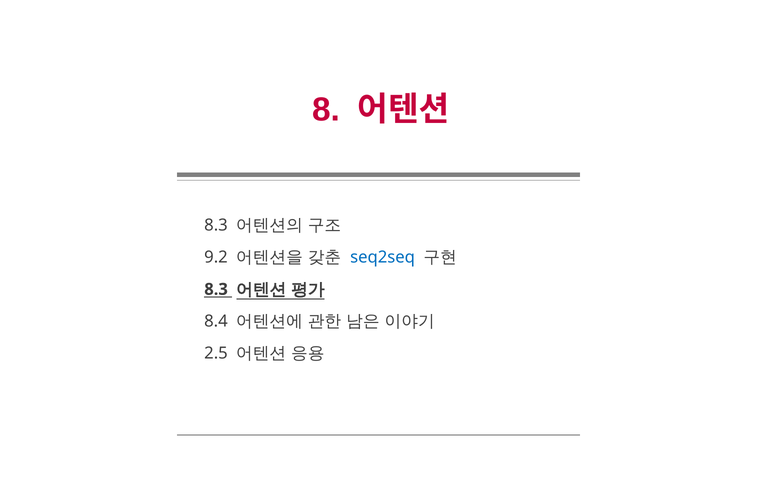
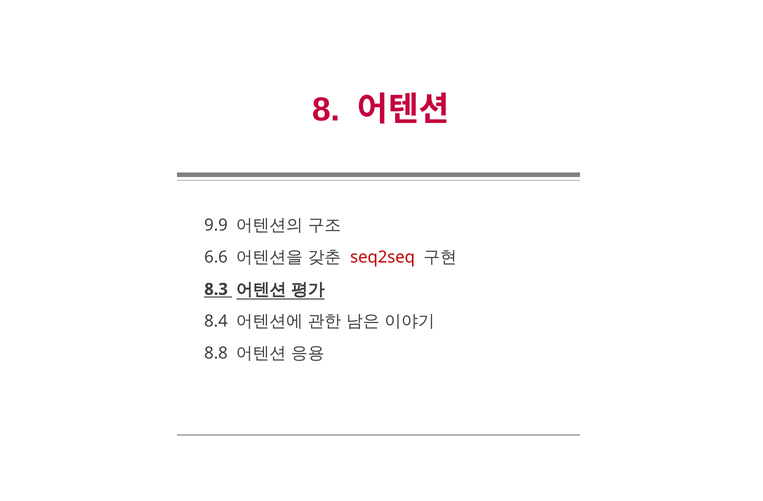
8.3: 8.3 -> 9.9 (216, 226)
9.2: 9.2 -> 6.6 (216, 257)
seq2seq colour: blue -> red (383, 257)
2.5: 2.5 -> 8.8 (216, 353)
